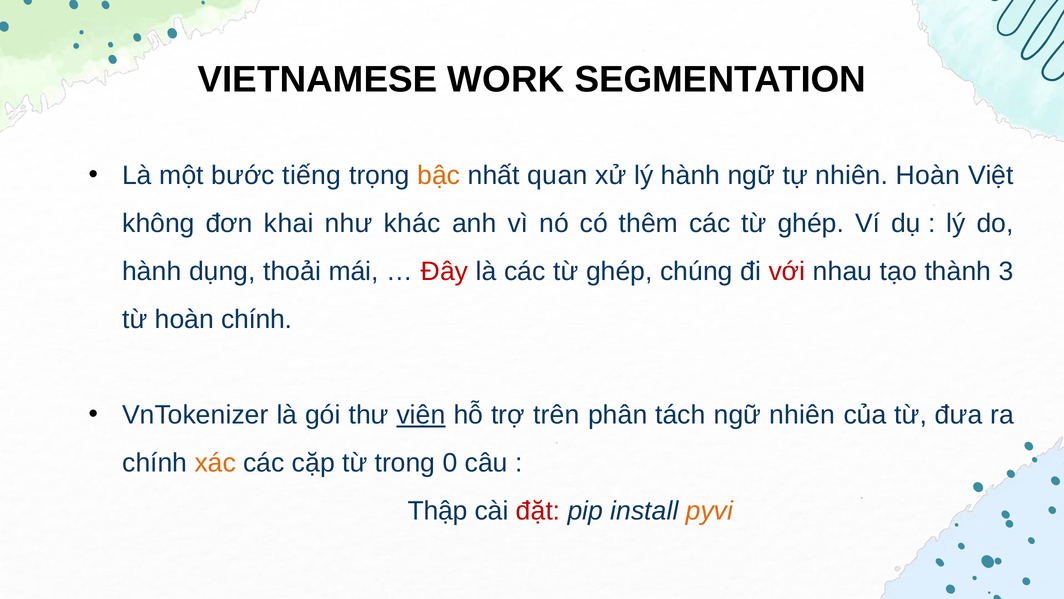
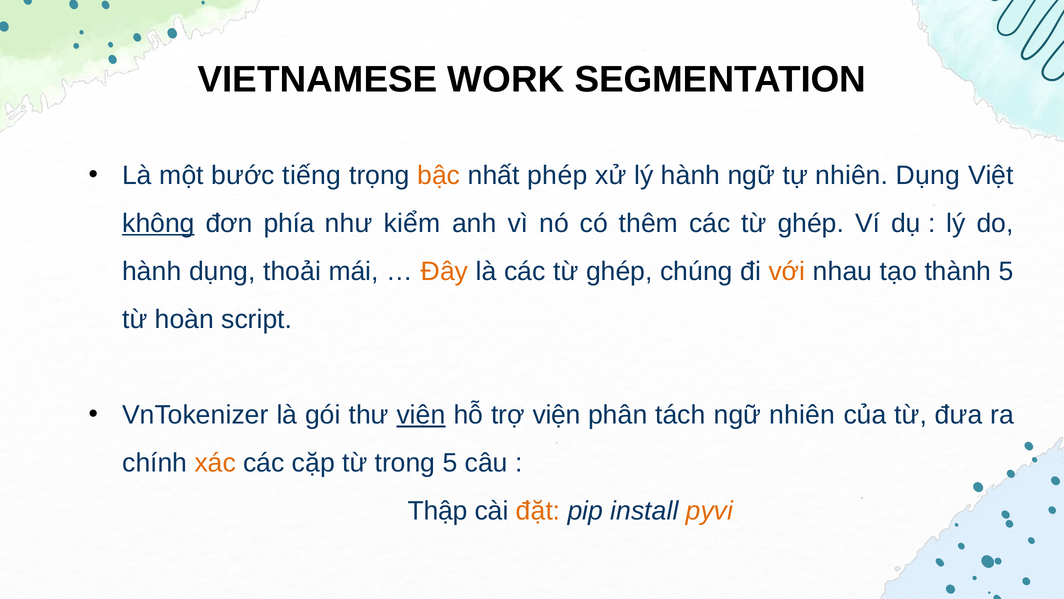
quan: quan -> phép (557, 175)
nhiên Hoàn: Hoàn -> Dụng (928, 175)
không underline: none -> present (158, 223)
khai: khai -> phía (289, 223)
khác: khác -> kiểm (412, 223)
Đây colour: red -> orange (444, 271)
với colour: red -> orange (787, 271)
thành 3: 3 -> 5 (1006, 271)
hoàn chính: chính -> script (257, 319)
trợ trên: trên -> viện (557, 415)
trong 0: 0 -> 5 (450, 463)
đặt colour: red -> orange (538, 510)
